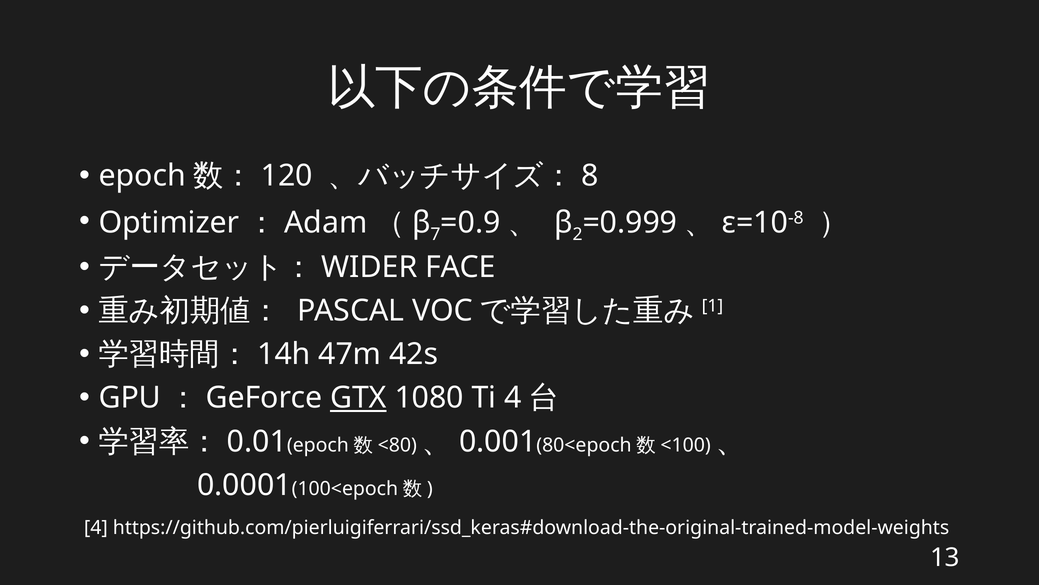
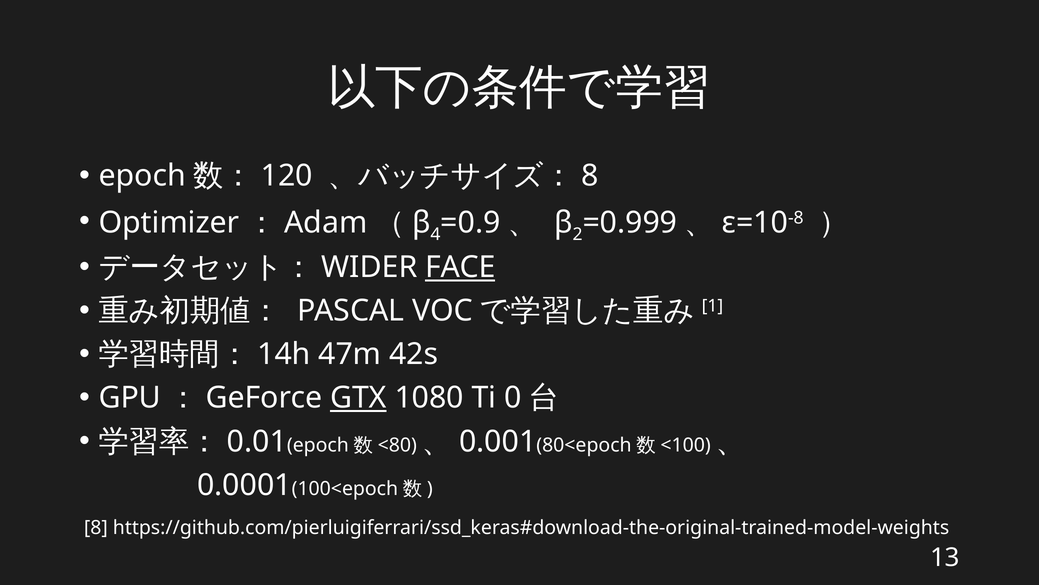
7: 7 -> 4 (436, 234)
FACE underline: none -> present (460, 267)
Ti 4: 4 -> 0 (513, 398)
4: 4 -> 8 (96, 527)
